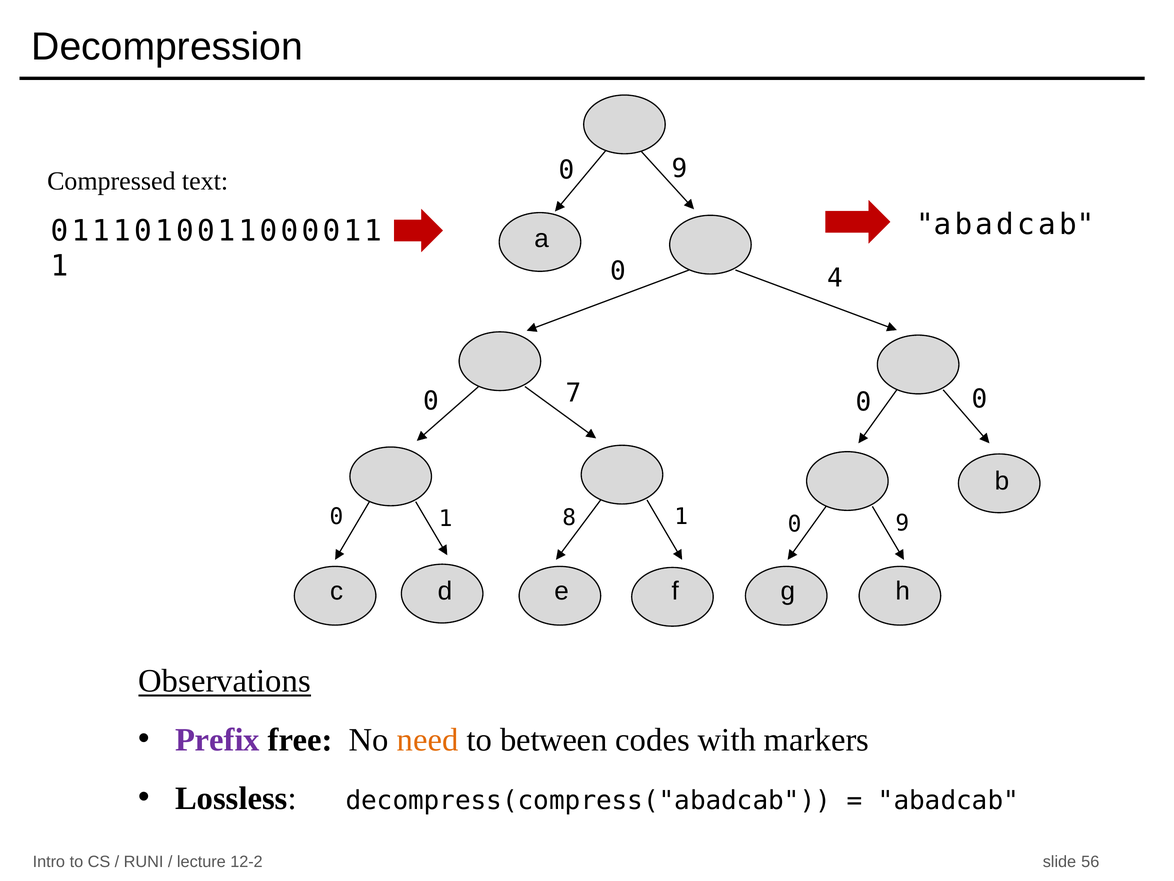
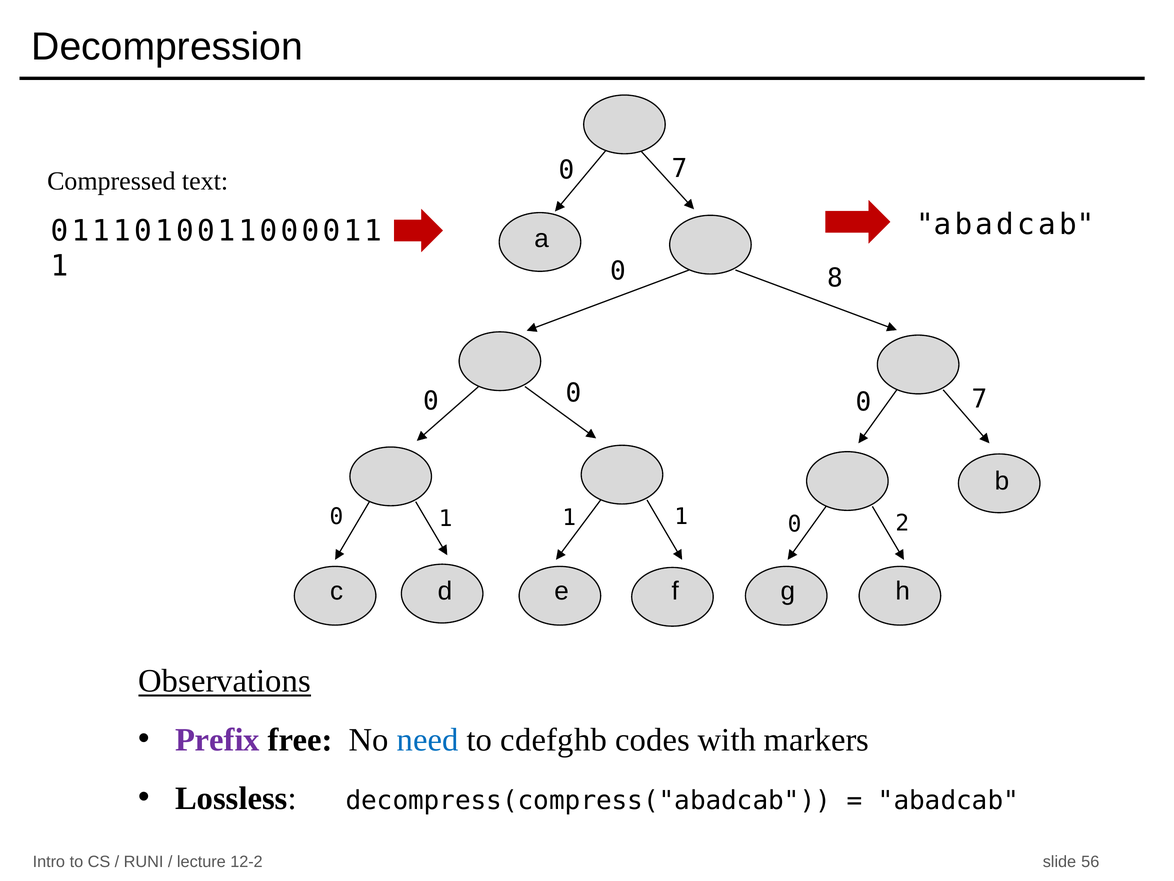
9: 9 -> 7 (680, 169)
4: 4 -> 8 (835, 278)
7: 7 -> 0 (573, 393)
0: 0 -> 7 (979, 399)
0 1 8: 8 -> 1 (569, 517)
9: 9 -> 2 (902, 523)
need colour: orange -> blue (428, 739)
between: between -> cdefghb (554, 739)
